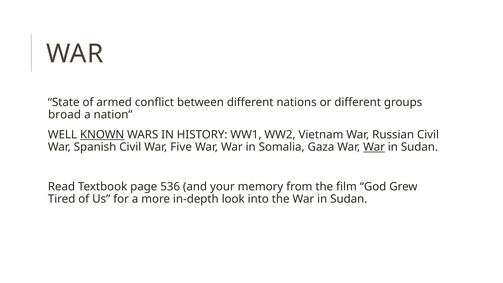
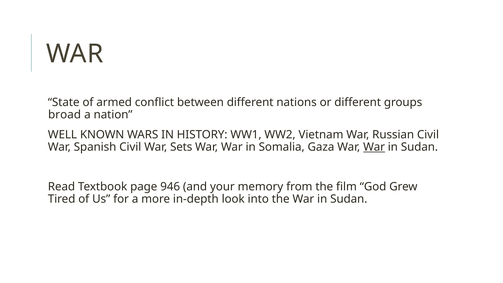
KNOWN underline: present -> none (102, 135)
Five: Five -> Sets (181, 147)
536: 536 -> 946 (170, 187)
